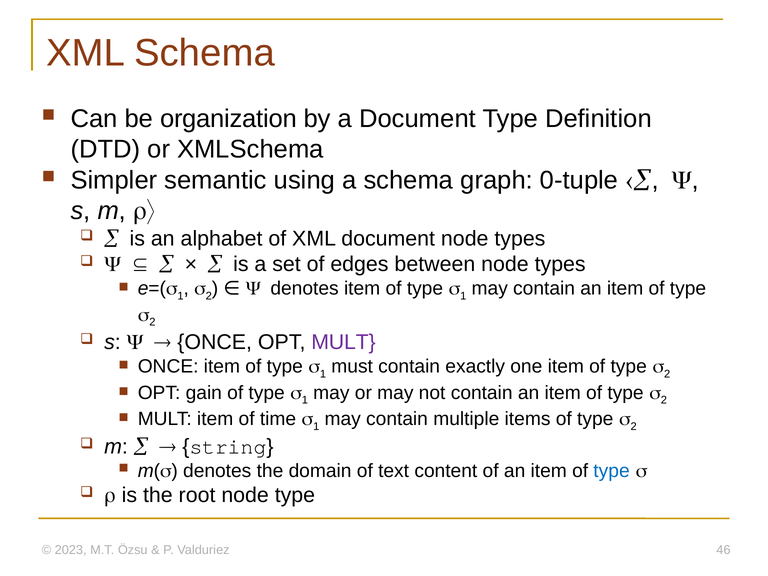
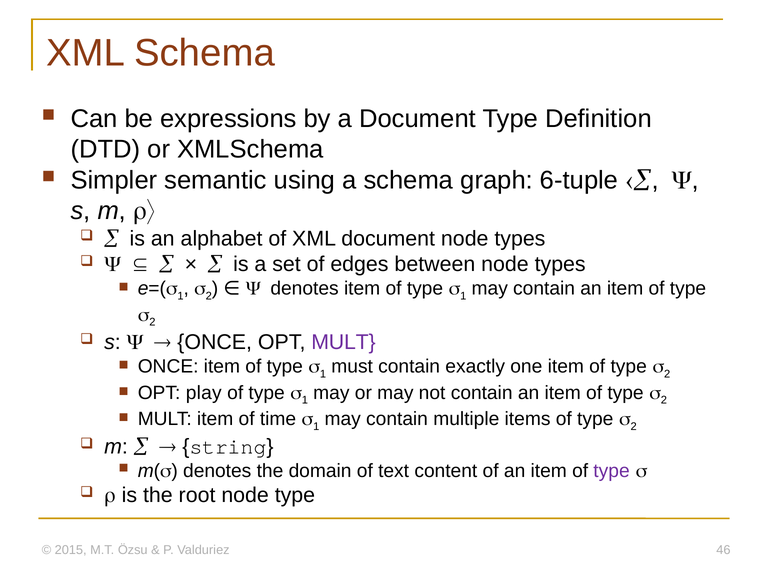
organization: organization -> expressions (228, 119)
0-tuple: 0-tuple -> 6-tuple (579, 180)
gain: gain -> play (204, 393)
type colour: blue -> purple (612, 471)
2023: 2023 -> 2015 (71, 550)
